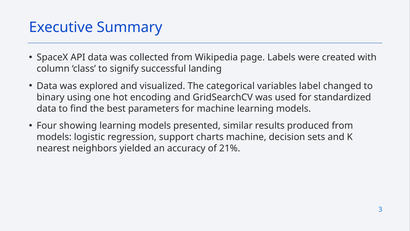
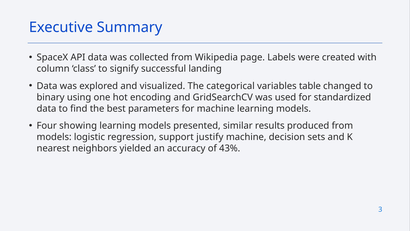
label: label -> table (310, 86)
charts: charts -> justify (210, 137)
21%: 21% -> 43% (230, 148)
